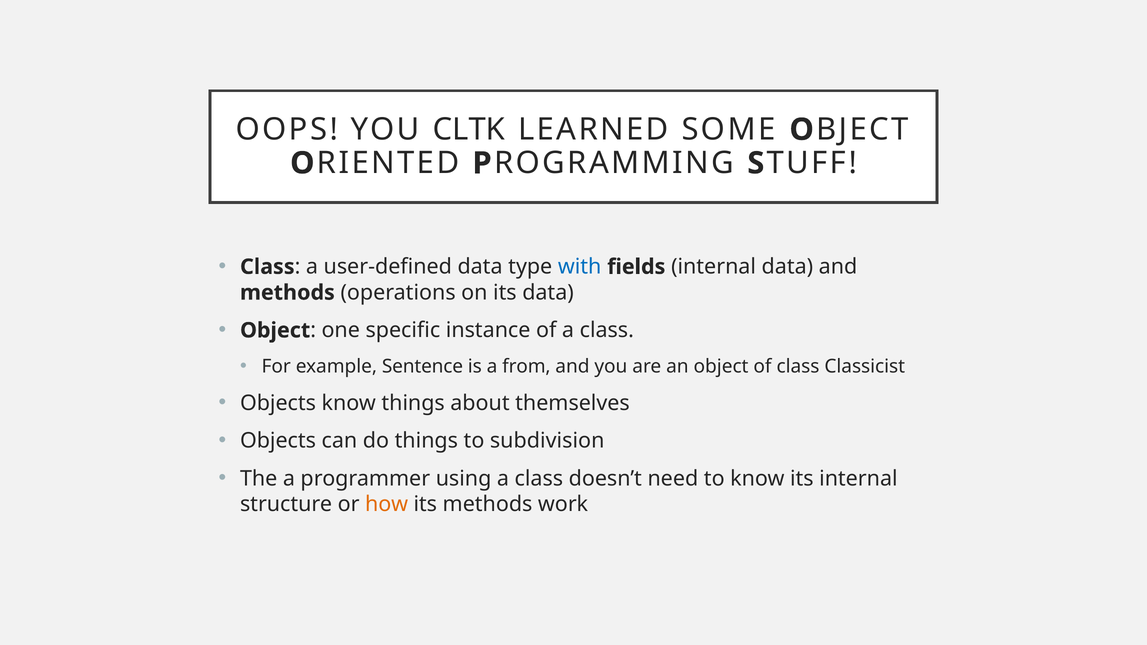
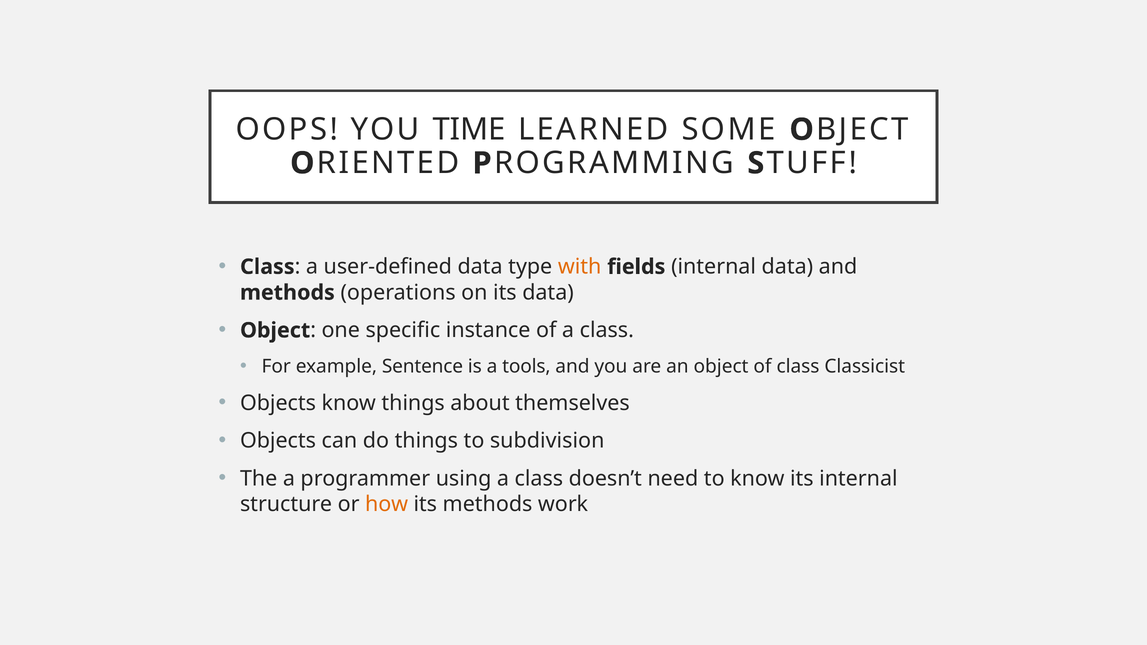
CLTK: CLTK -> TIME (469, 130)
with colour: blue -> orange (580, 267)
from: from -> tools (526, 367)
